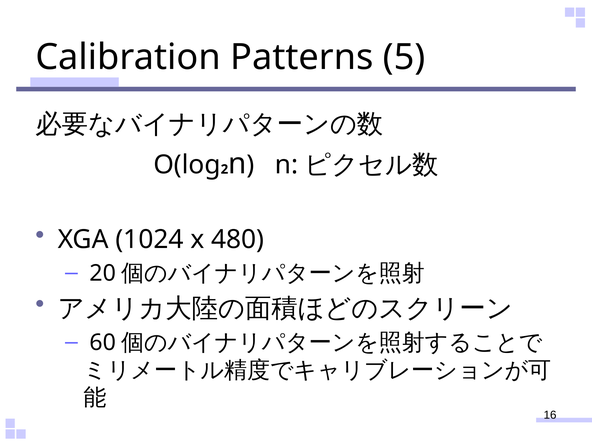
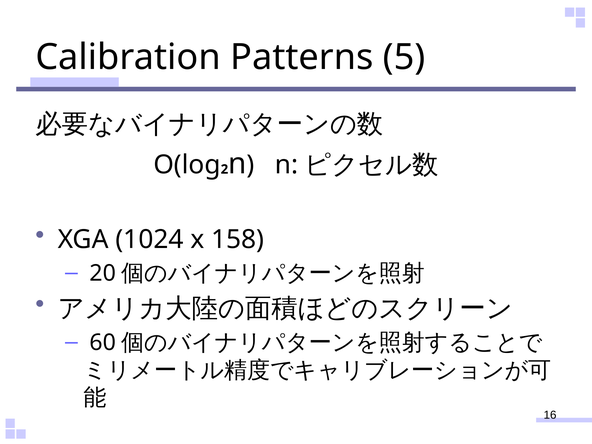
480: 480 -> 158 (238, 239)
